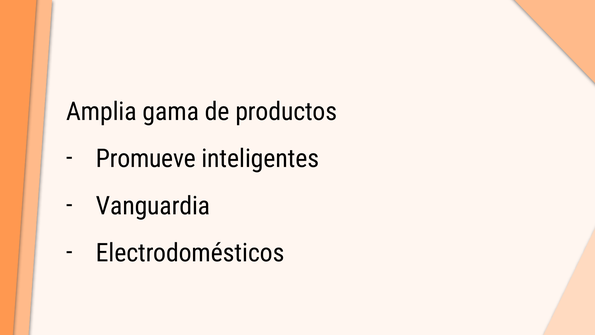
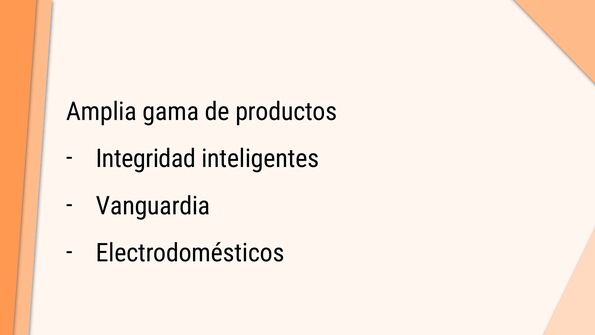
Promueve: Promueve -> Integridad (146, 159)
